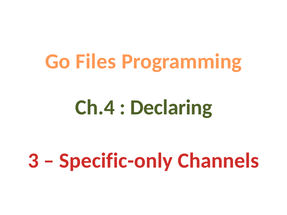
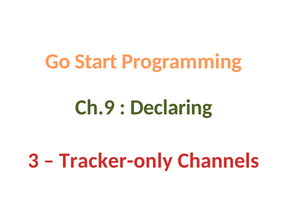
Files: Files -> Start (96, 61)
Ch.4: Ch.4 -> Ch.9 (95, 108)
Specific-only: Specific-only -> Tracker-only (116, 161)
